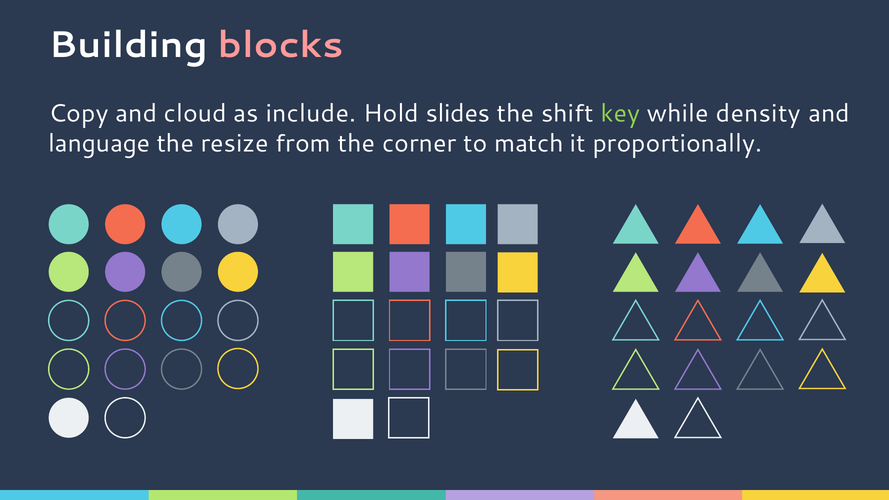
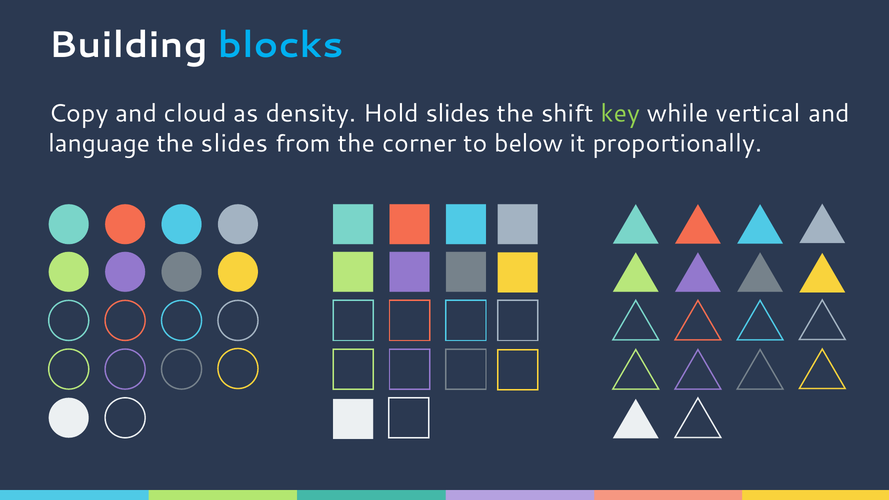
blocks colour: pink -> light blue (281, 45)
include: include -> density (311, 114)
density: density -> vertical (758, 114)
the resize: resize -> slides (235, 144)
match: match -> below (529, 144)
